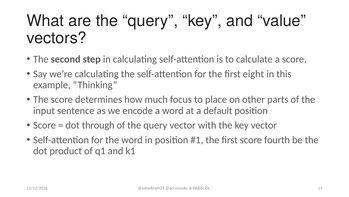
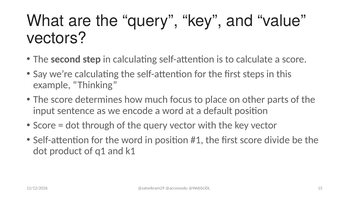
eight: eight -> steps (254, 74)
fourth: fourth -> divide (277, 140)
